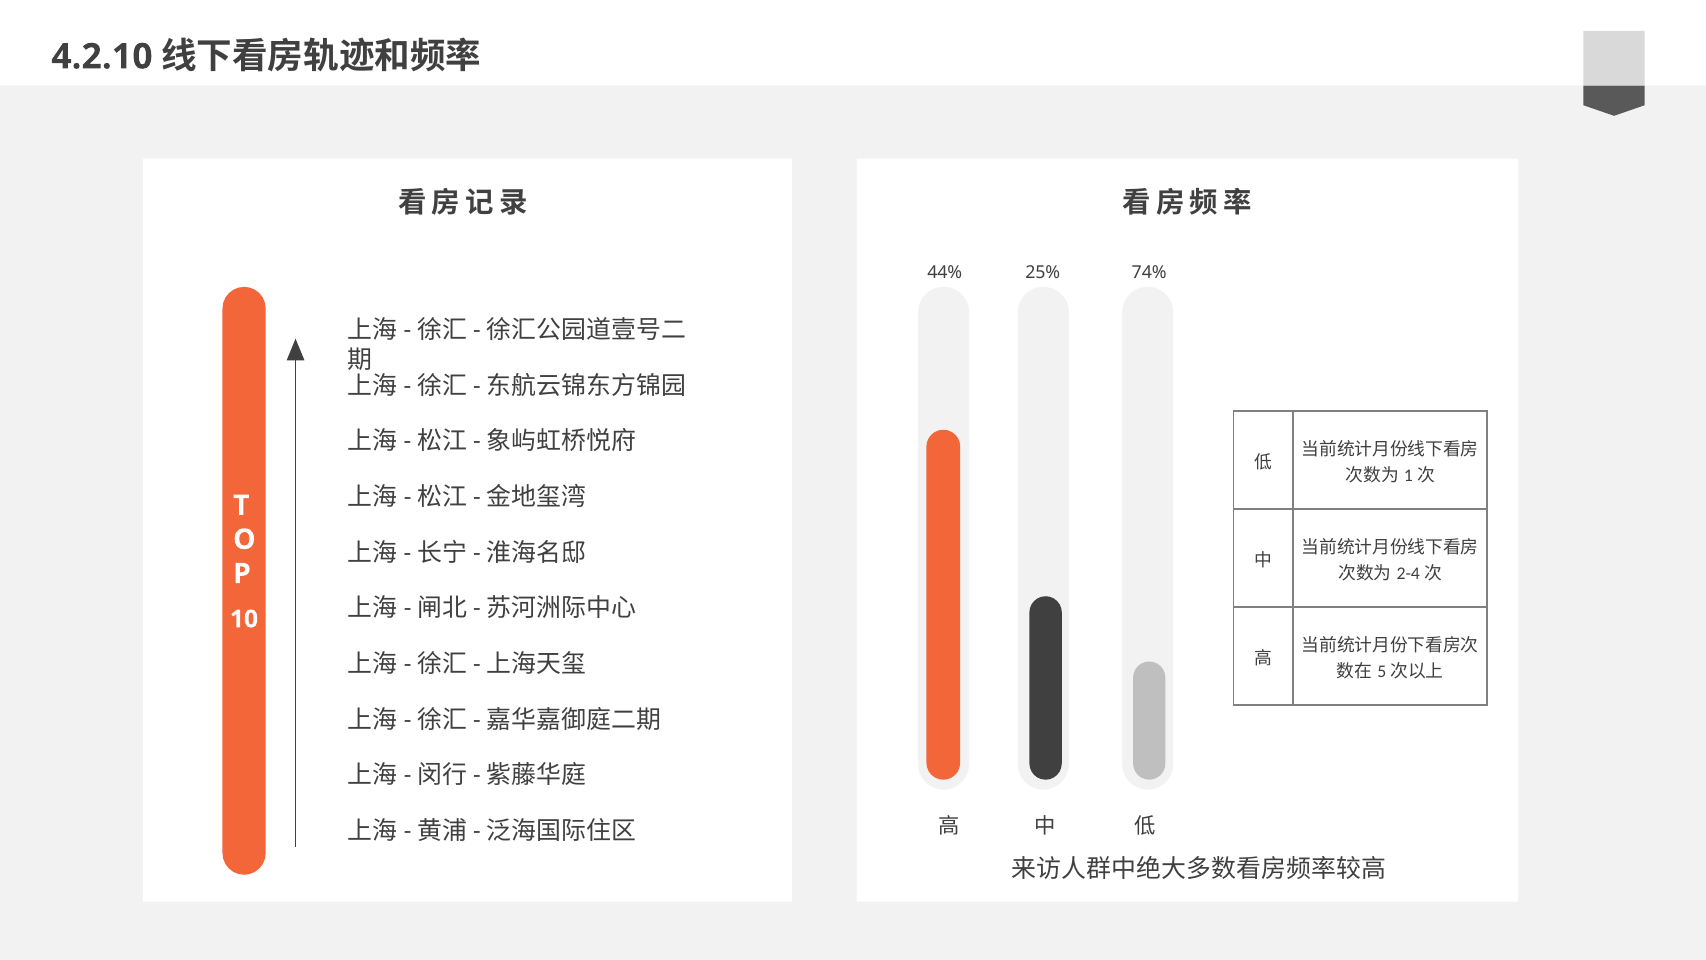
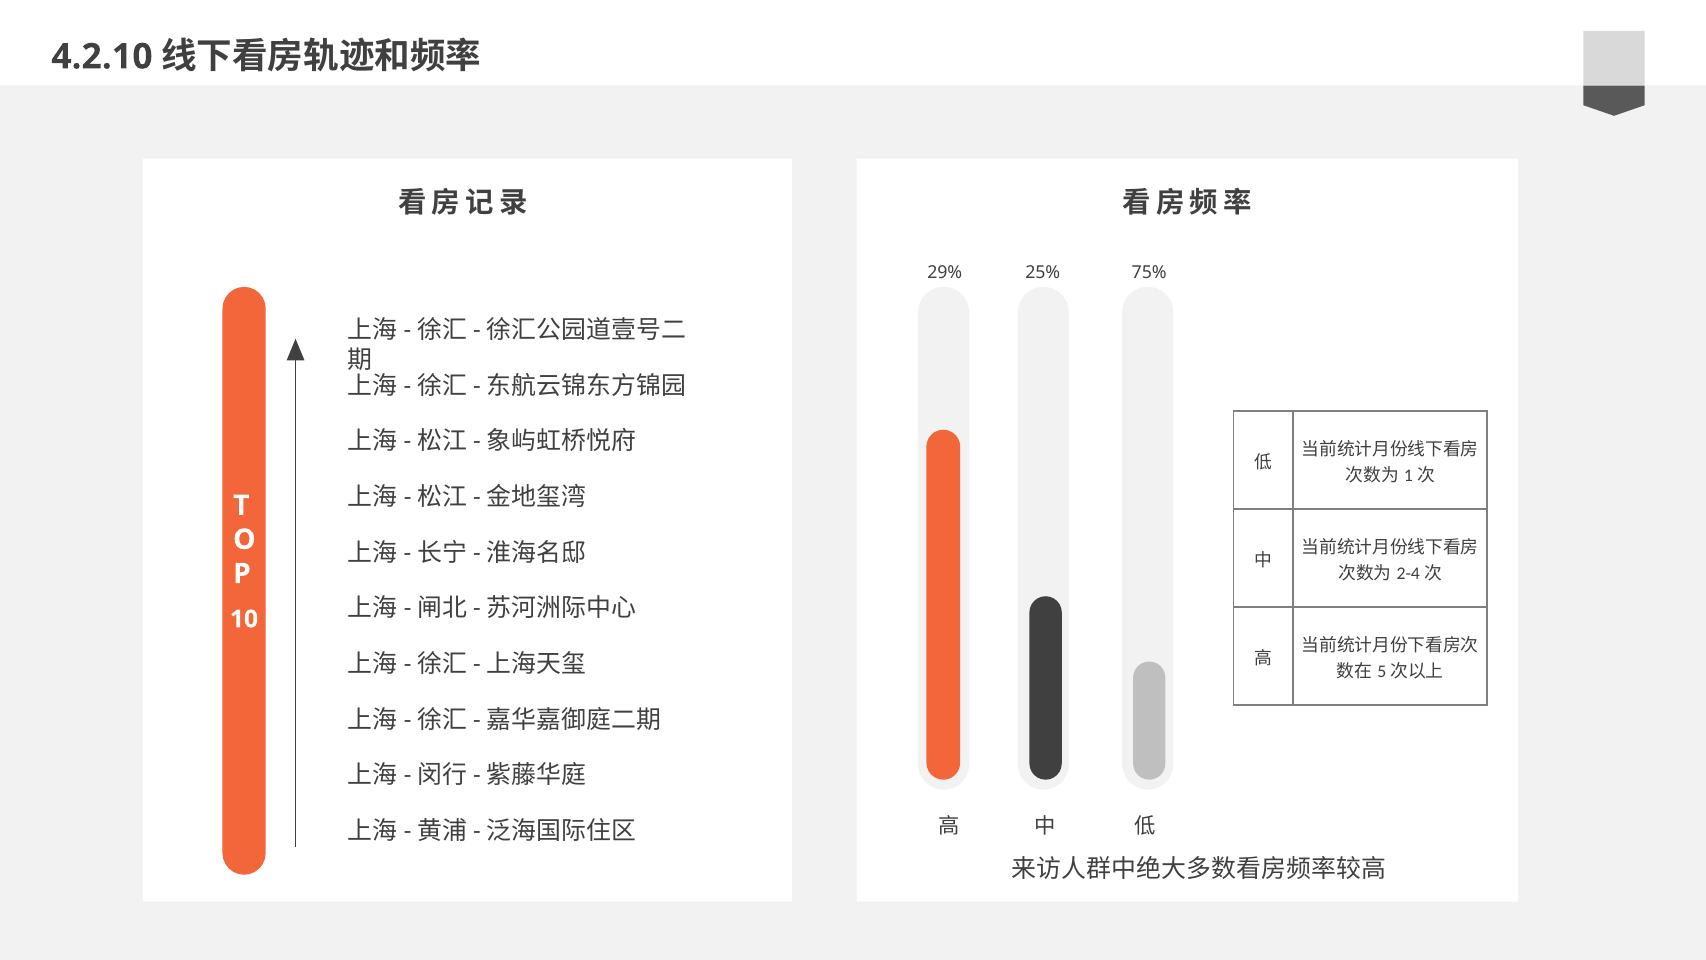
44%: 44% -> 29% (945, 272)
74%: 74% -> 75% (1149, 272)
